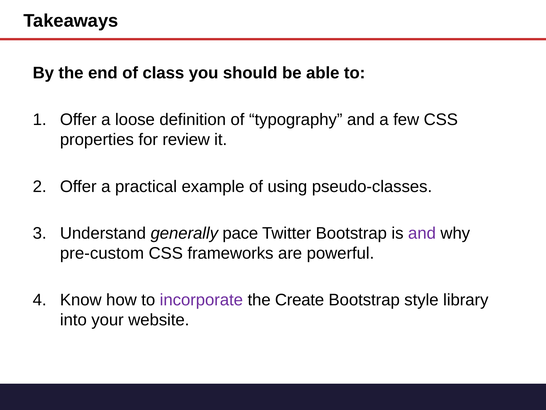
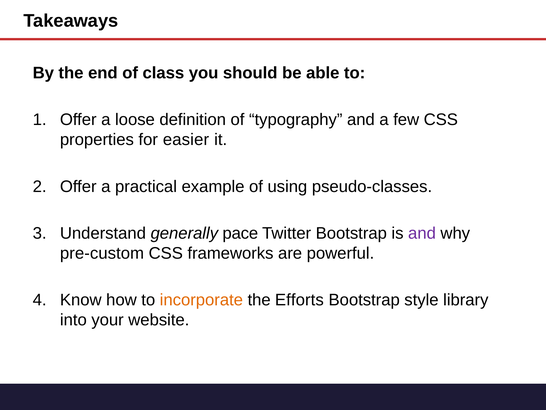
review: review -> easier (186, 140)
incorporate colour: purple -> orange (201, 300)
Create: Create -> Efforts (299, 300)
